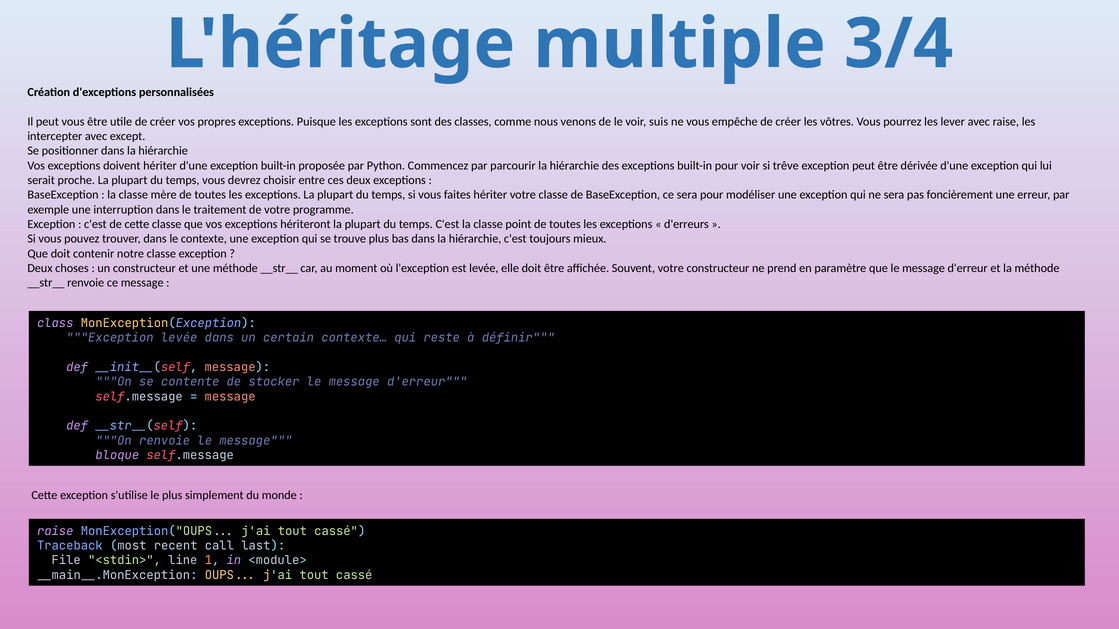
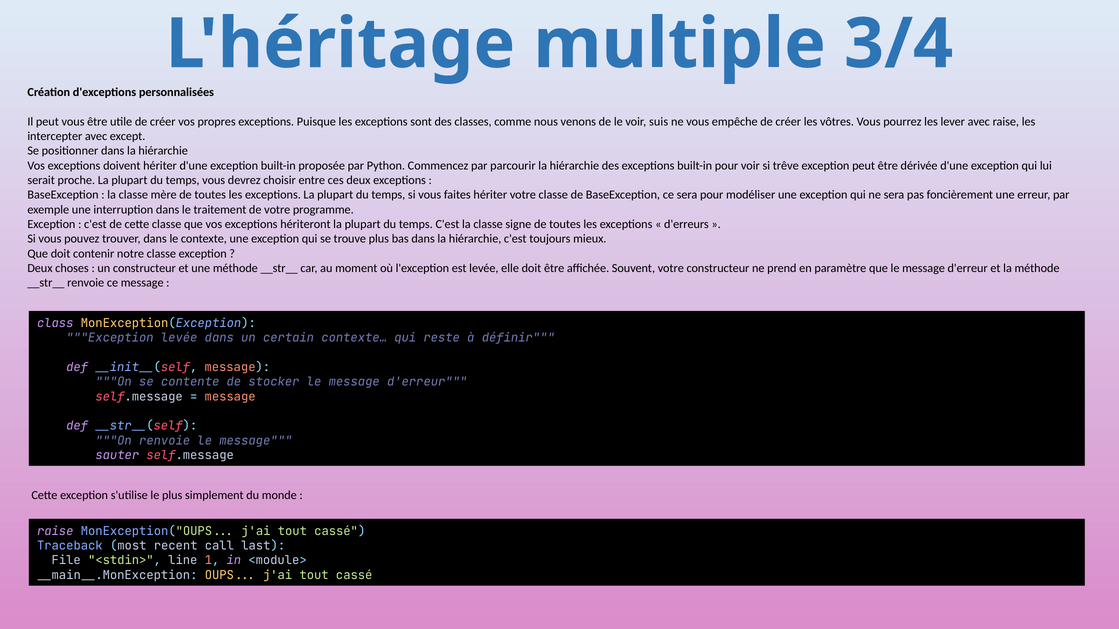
point: point -> signe (518, 224)
bloque: bloque -> sauter (117, 456)
